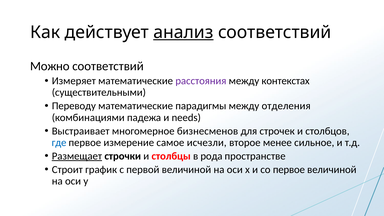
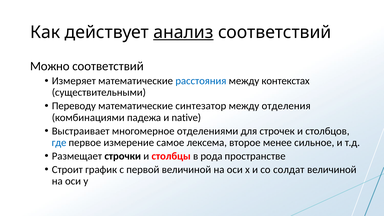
расстояния colour: purple -> blue (201, 81)
парадигмы: парадигмы -> синтезатор (201, 106)
needs: needs -> native (186, 117)
бизнесменов: бизнесменов -> отделениями (208, 131)
исчезли: исчезли -> лексема (207, 143)
Размещает underline: present -> none (77, 156)
со первое: первое -> солдат (289, 170)
